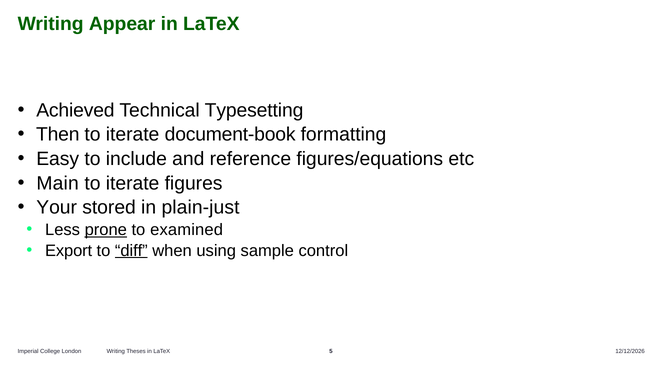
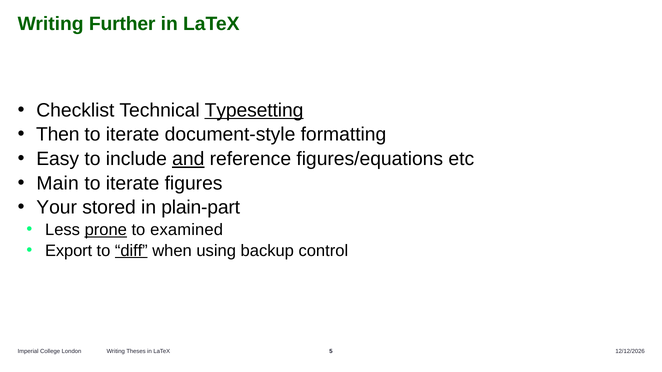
Appear: Appear -> Further (122, 24)
Achieved: Achieved -> Checklist (75, 110)
Typesetting underline: none -> present (254, 110)
document-book: document-book -> document-style (230, 135)
and underline: none -> present (188, 159)
plain-just: plain-just -> plain-part (201, 208)
sample: sample -> backup (267, 251)
